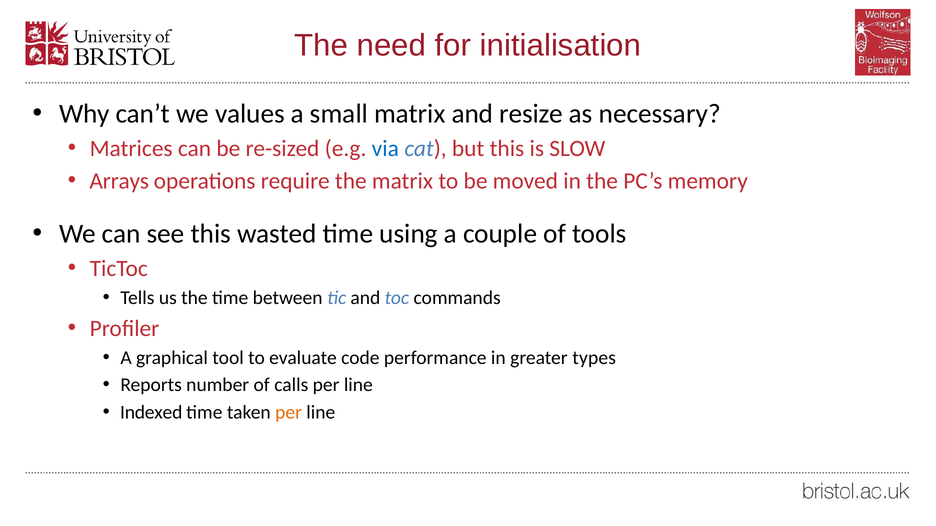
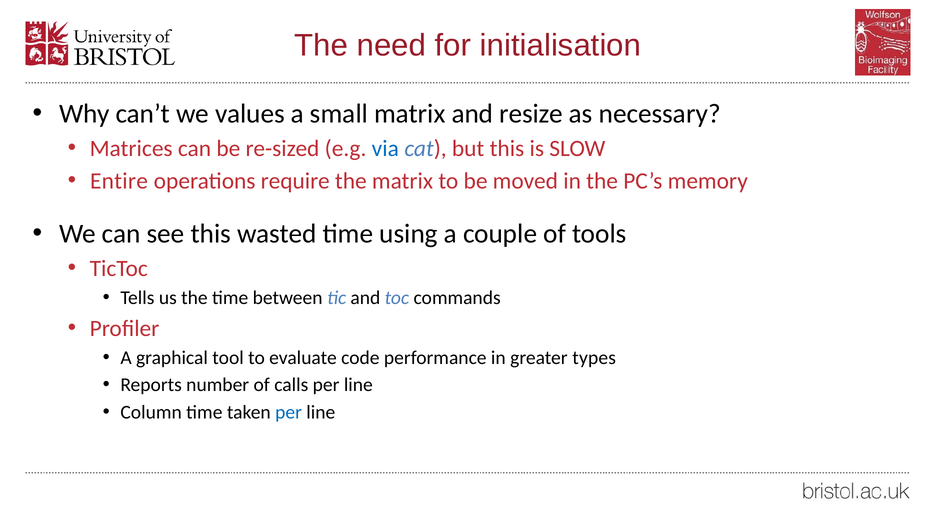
Arrays: Arrays -> Entire (119, 181)
Indexed: Indexed -> Column (151, 413)
per colour: orange -> blue (289, 413)
